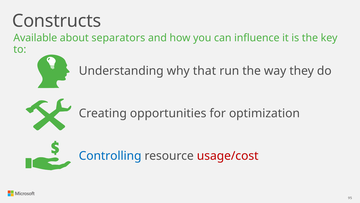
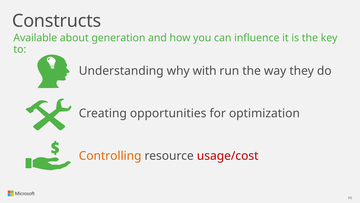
separators: separators -> generation (118, 38)
that: that -> with (205, 71)
Controlling colour: blue -> orange (110, 156)
